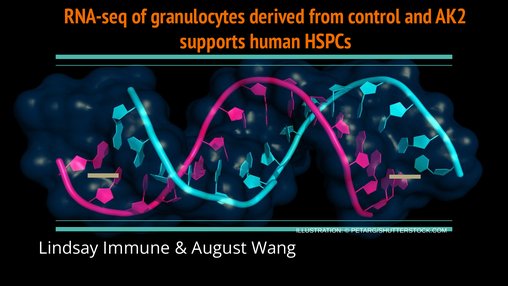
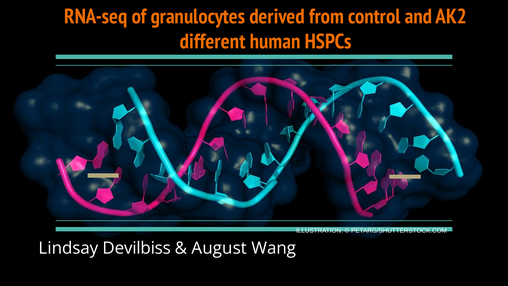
supports: supports -> different (213, 42)
Immune: Immune -> Devilbiss (137, 248)
